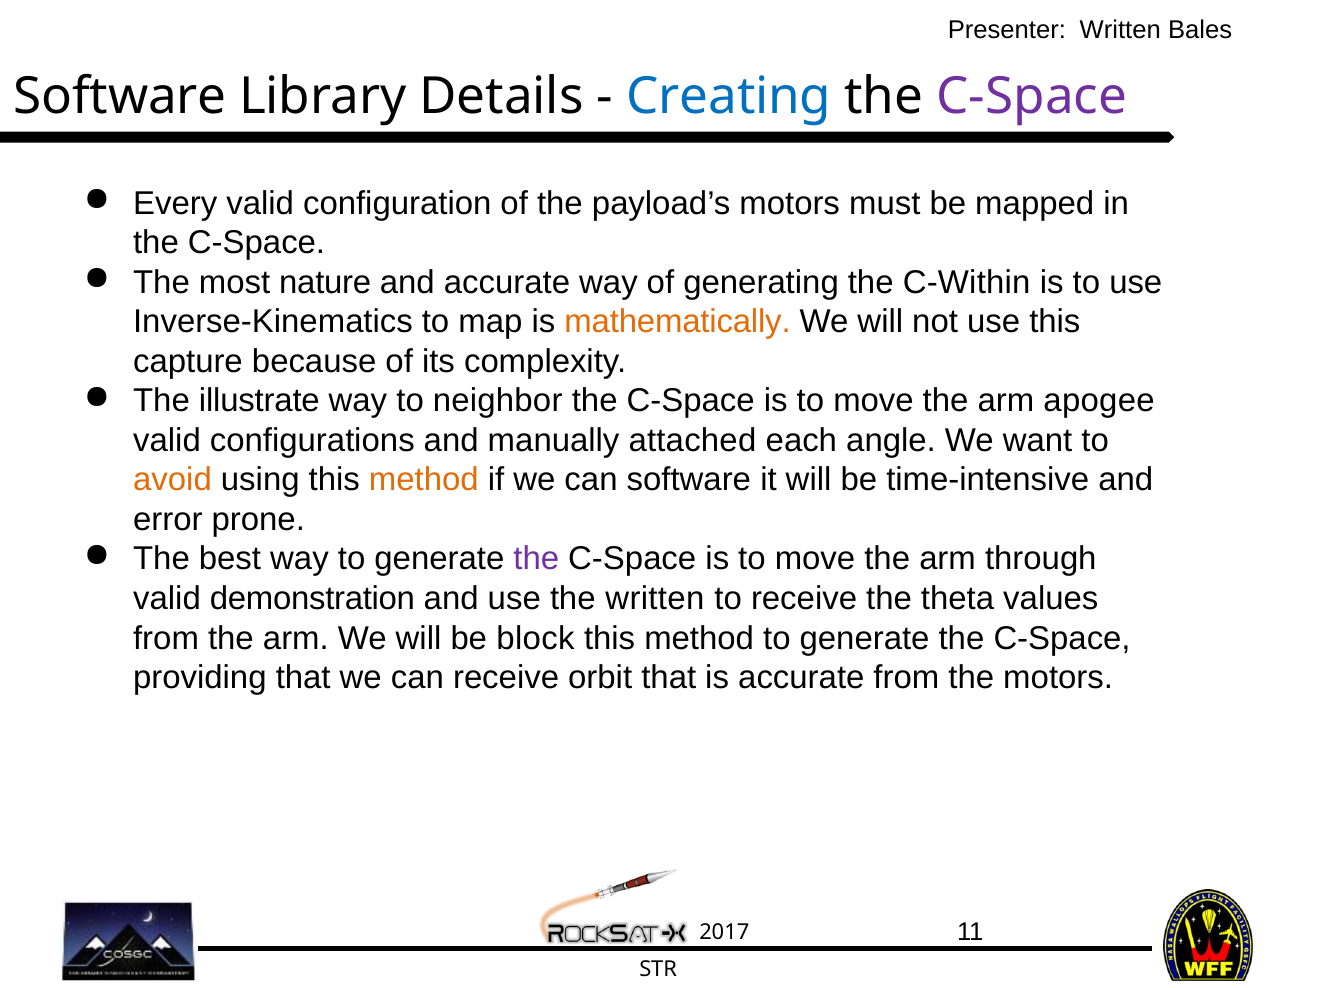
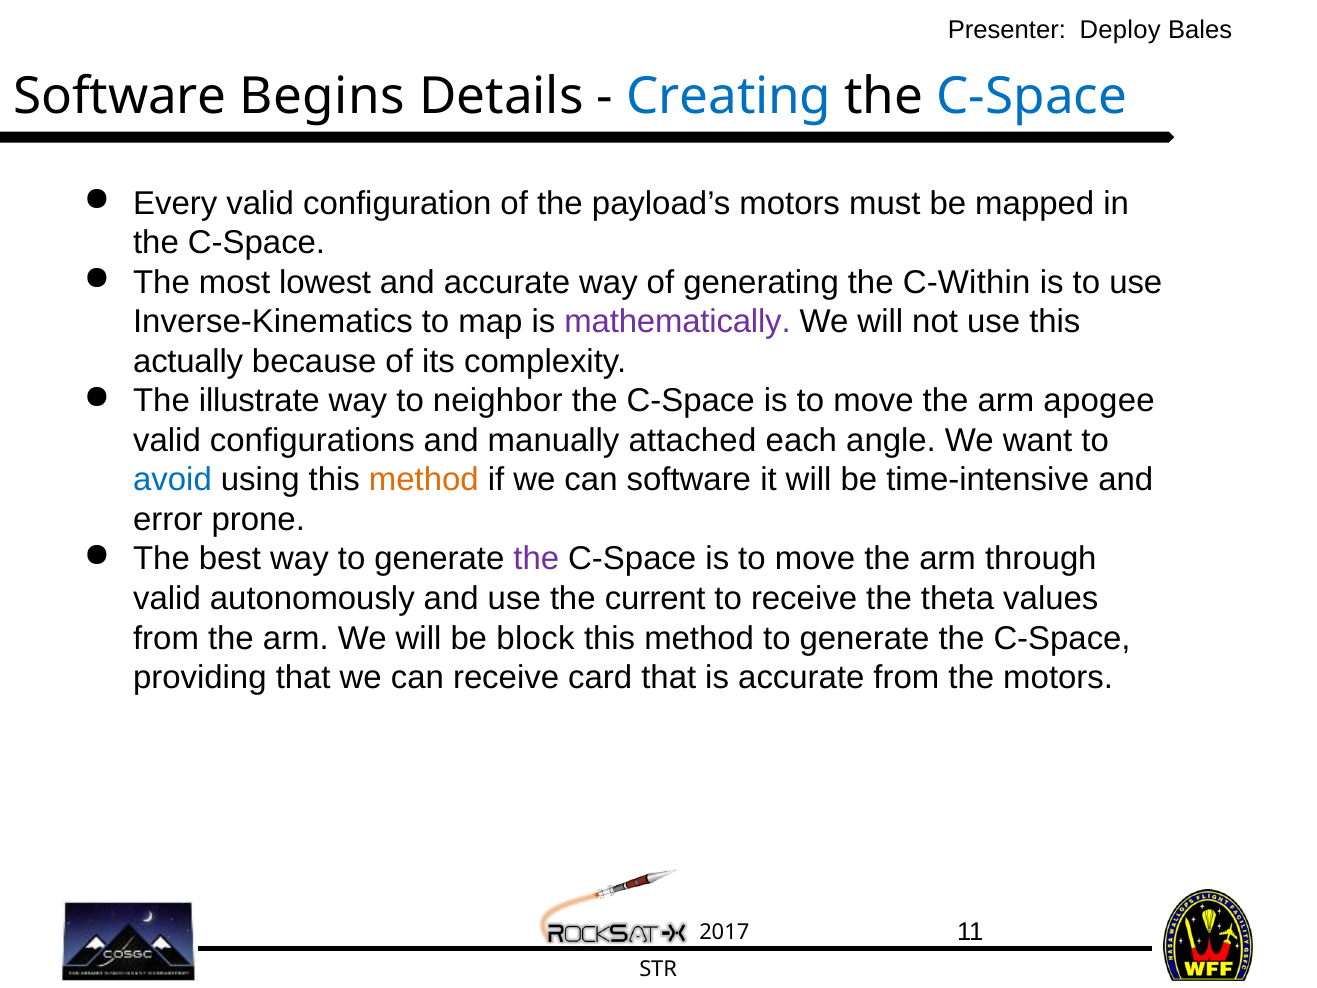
Written: Written -> Deploy (1120, 30)
Library: Library -> Begins (322, 97)
C-Space colour: purple -> blue (1032, 97)
nature: nature -> lowest (325, 282)
mathematically colour: orange -> purple (678, 322)
capture: capture -> actually (188, 361)
avoid colour: orange -> blue (173, 480)
demonstration: demonstration -> autonomously (312, 598)
the written: written -> current (655, 598)
orbit: orbit -> card (600, 678)
